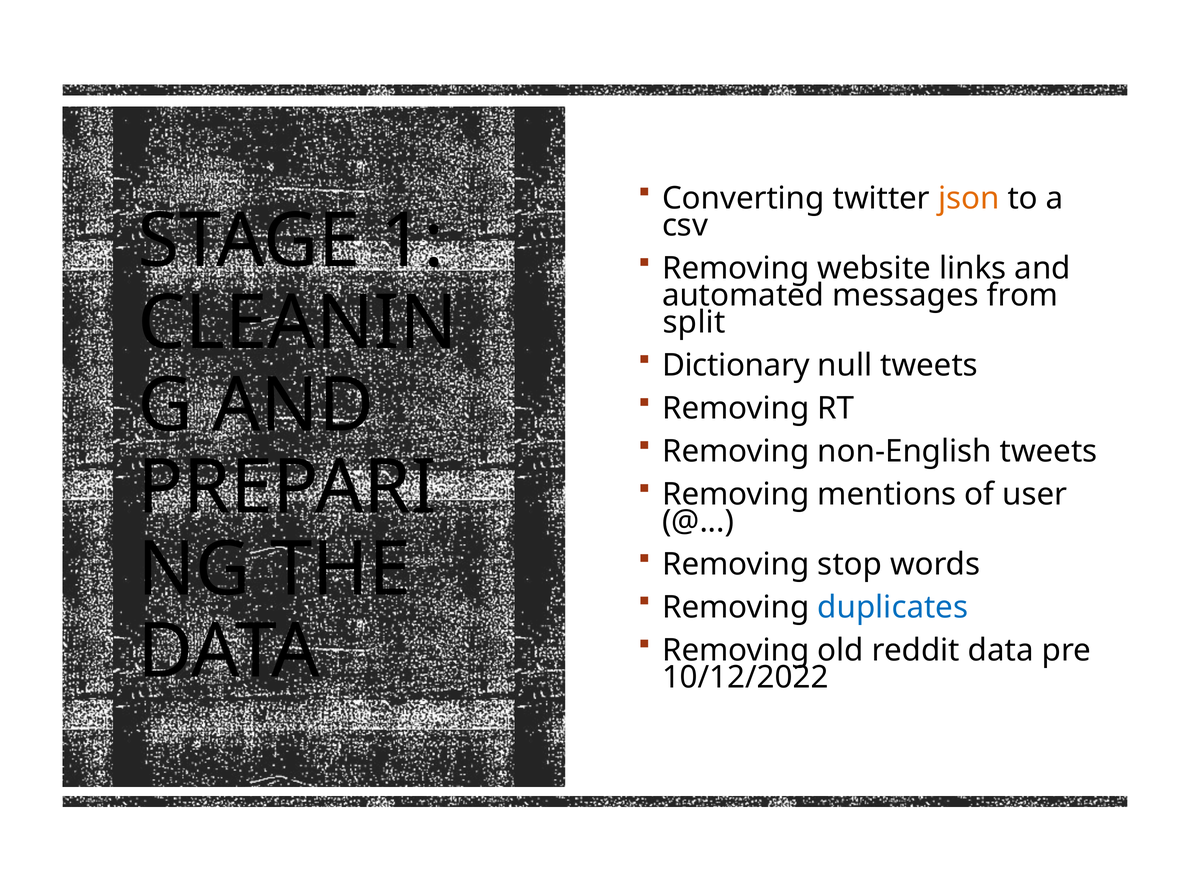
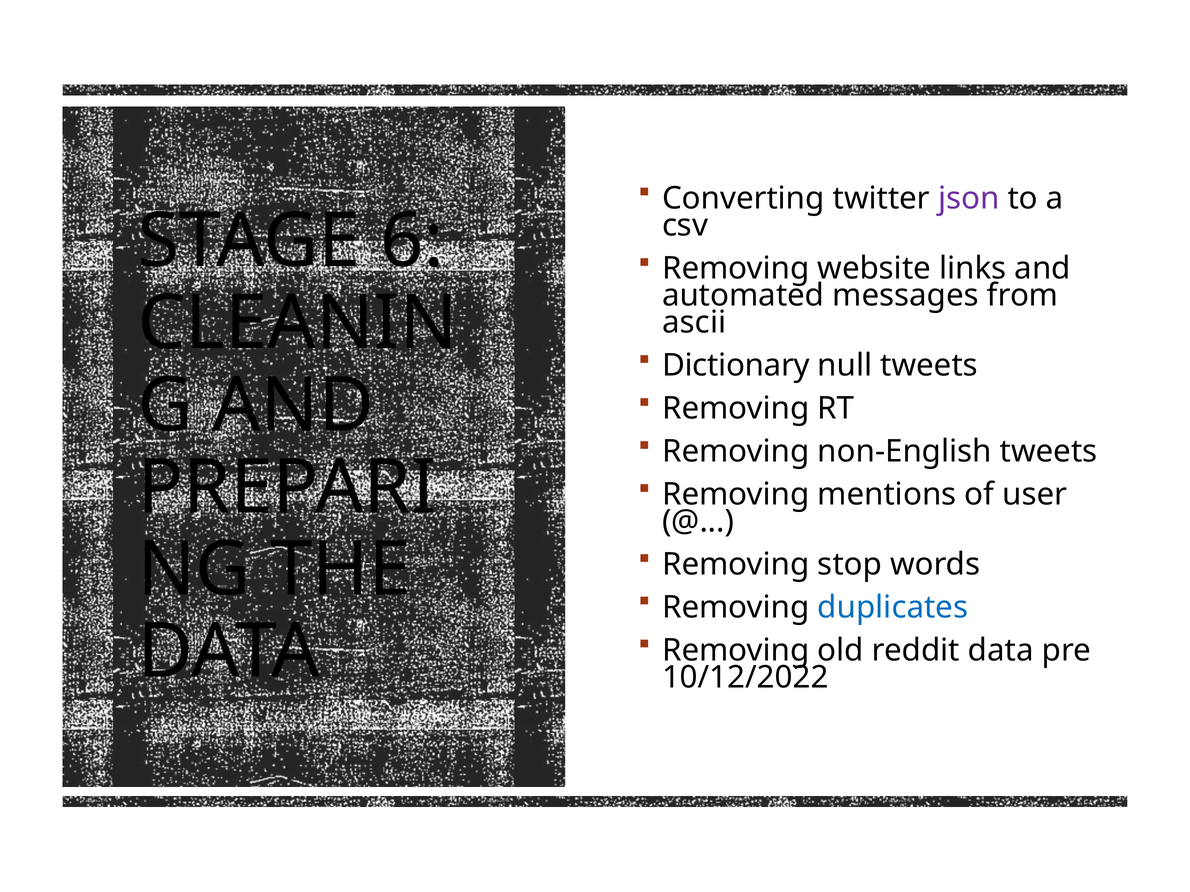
json colour: orange -> purple (969, 198)
1: 1 -> 6 (412, 241)
split: split -> ascii (694, 323)
